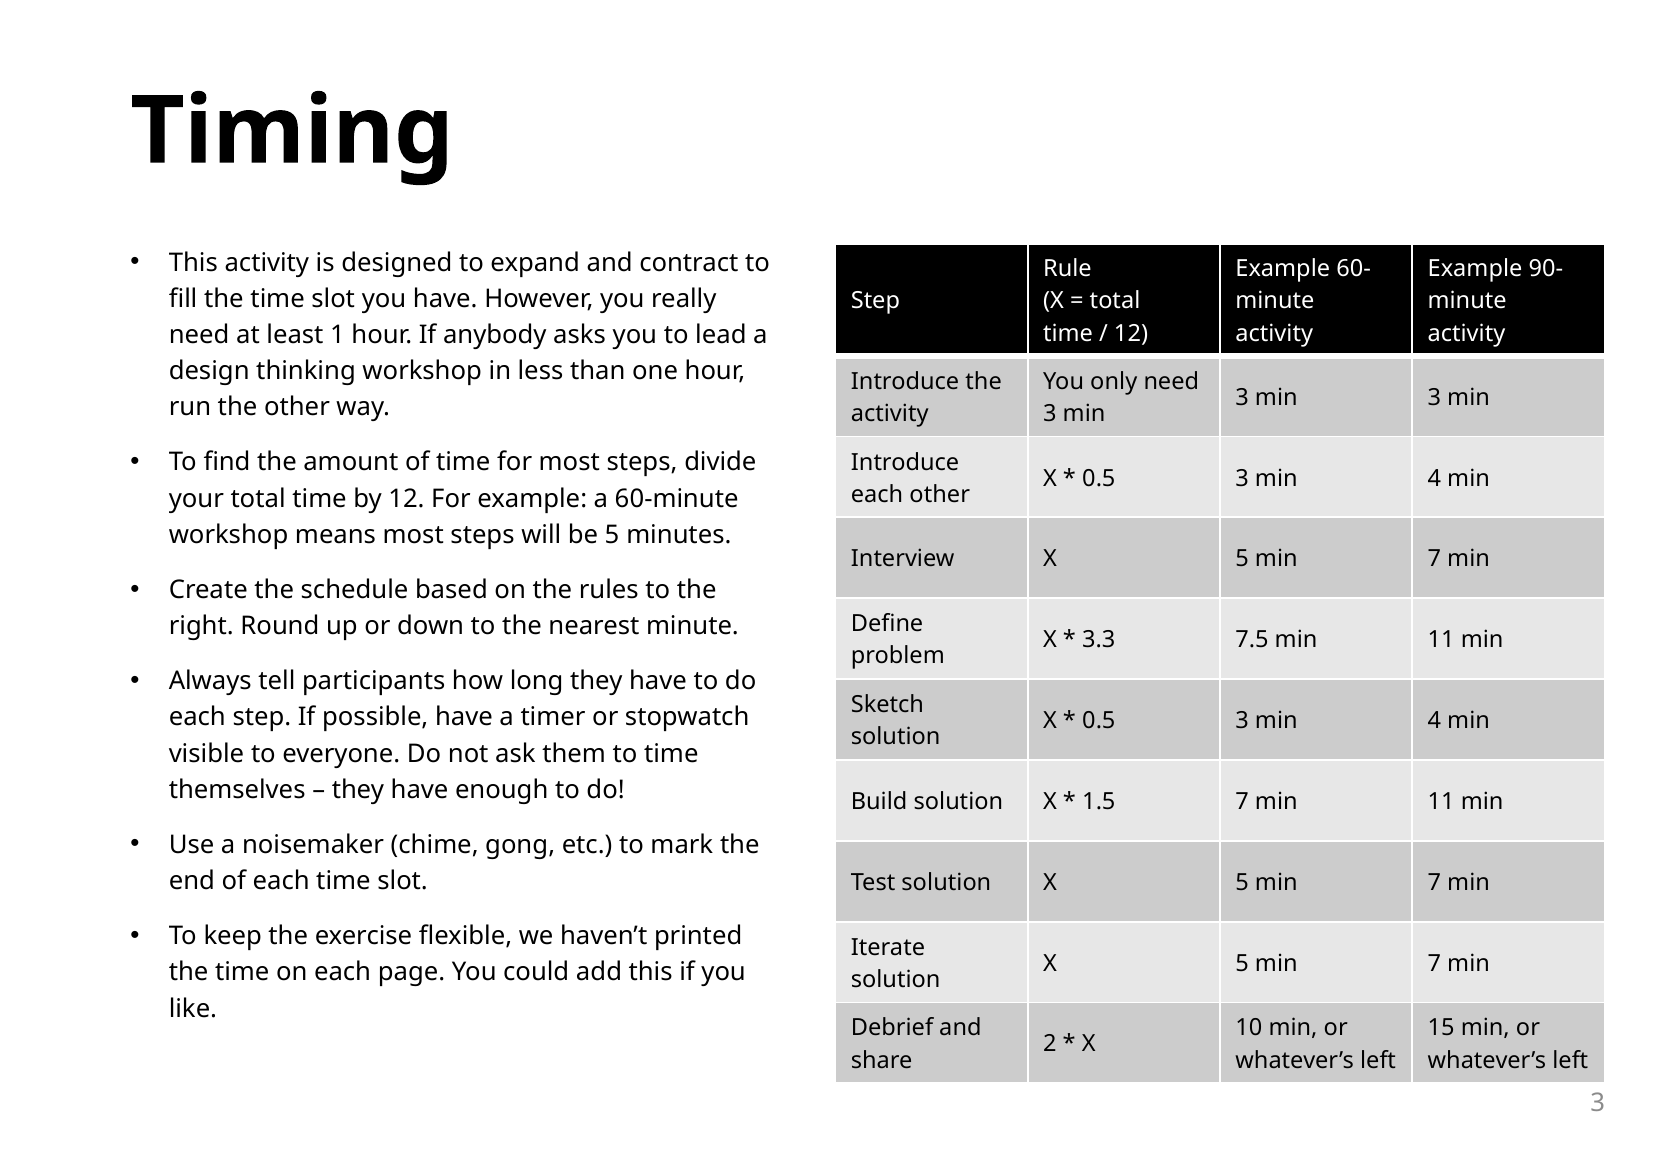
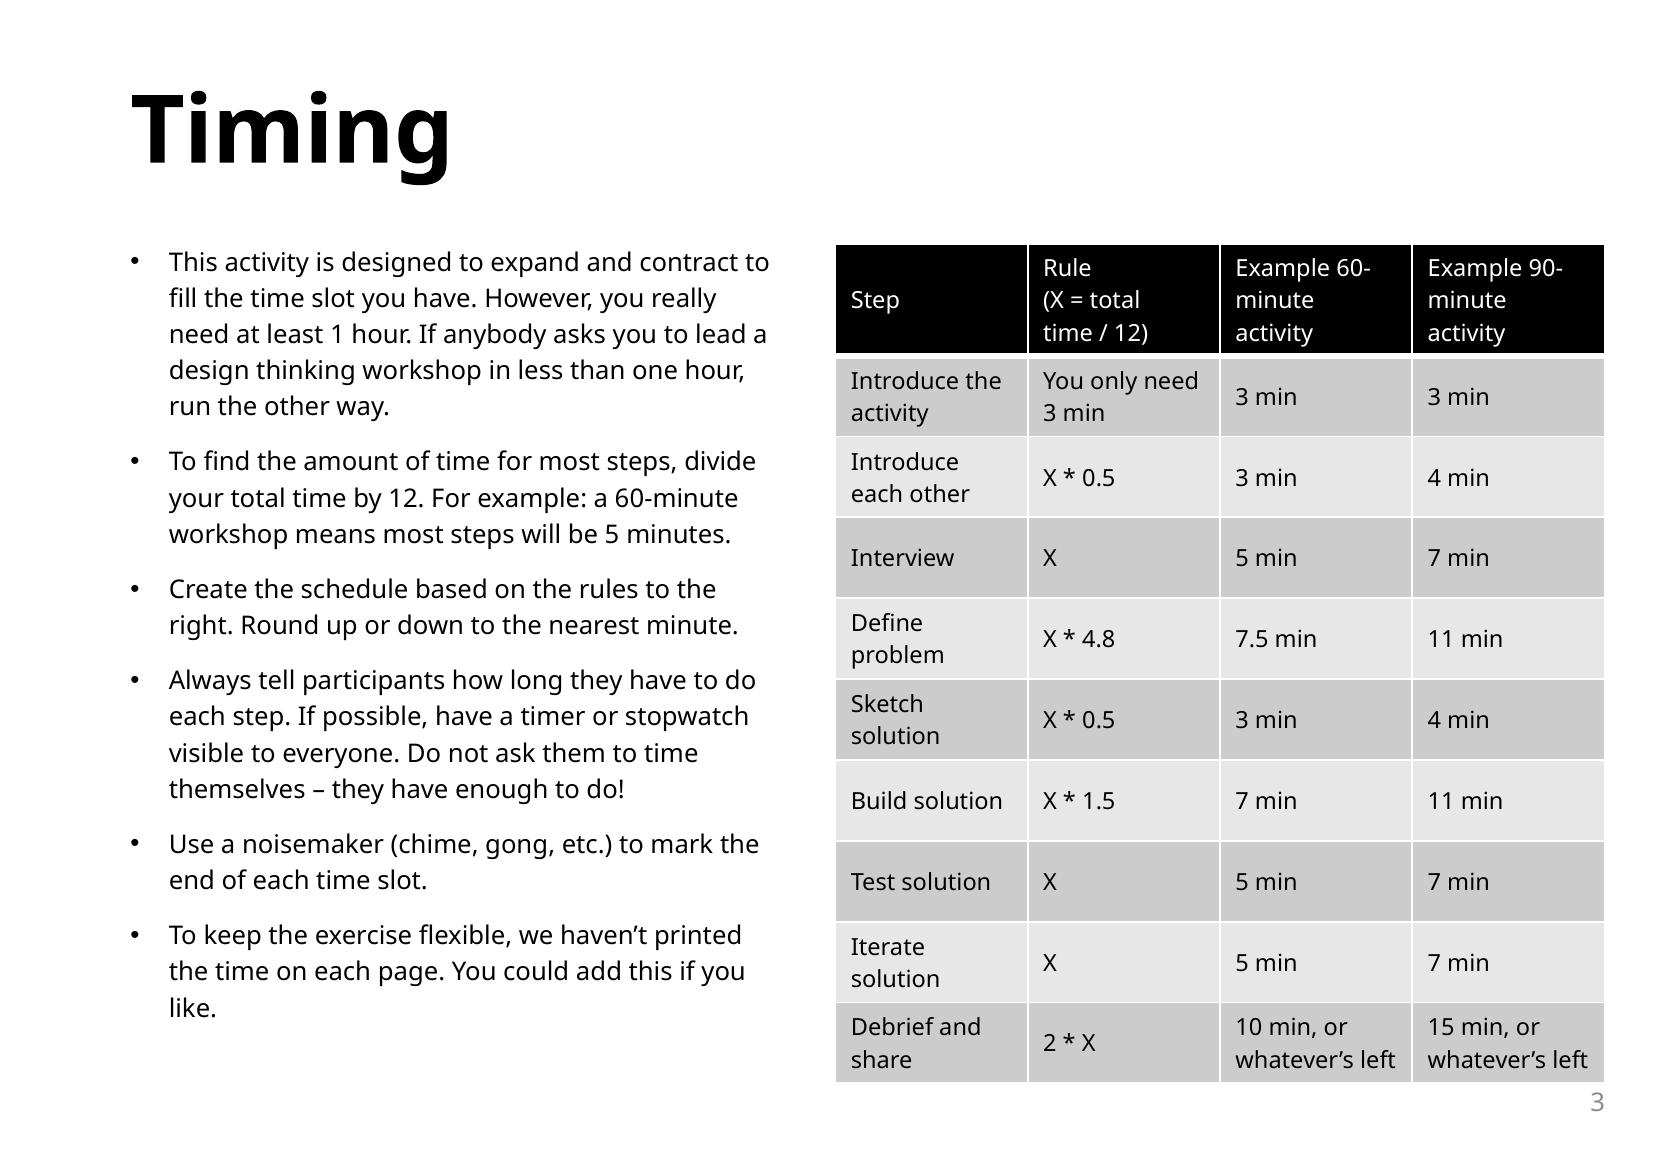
3.3: 3.3 -> 4.8 (1099, 640)
